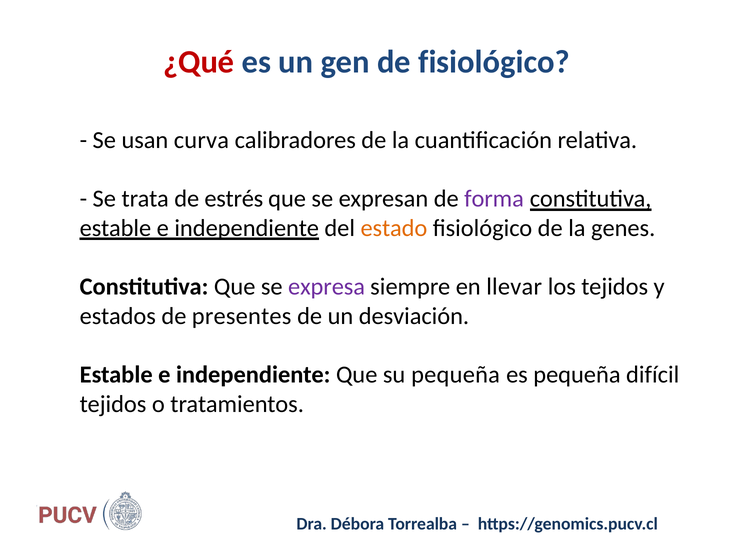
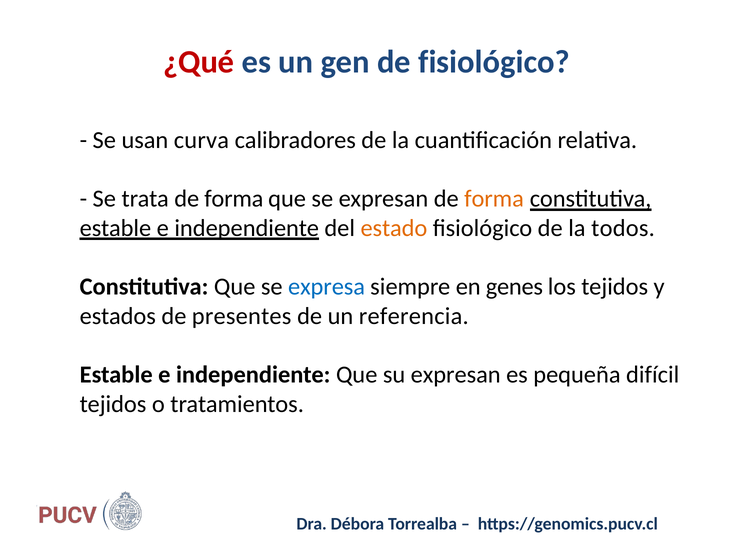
trata de estrés: estrés -> forma (234, 199)
forma colour: purple -> orange (494, 199)
genes: genes -> todos (623, 228)
expresa colour: purple -> blue (327, 287)
llevar: llevar -> genes (514, 287)
desviación: desviación -> referencia (414, 316)
su pequeña: pequeña -> expresan (456, 375)
